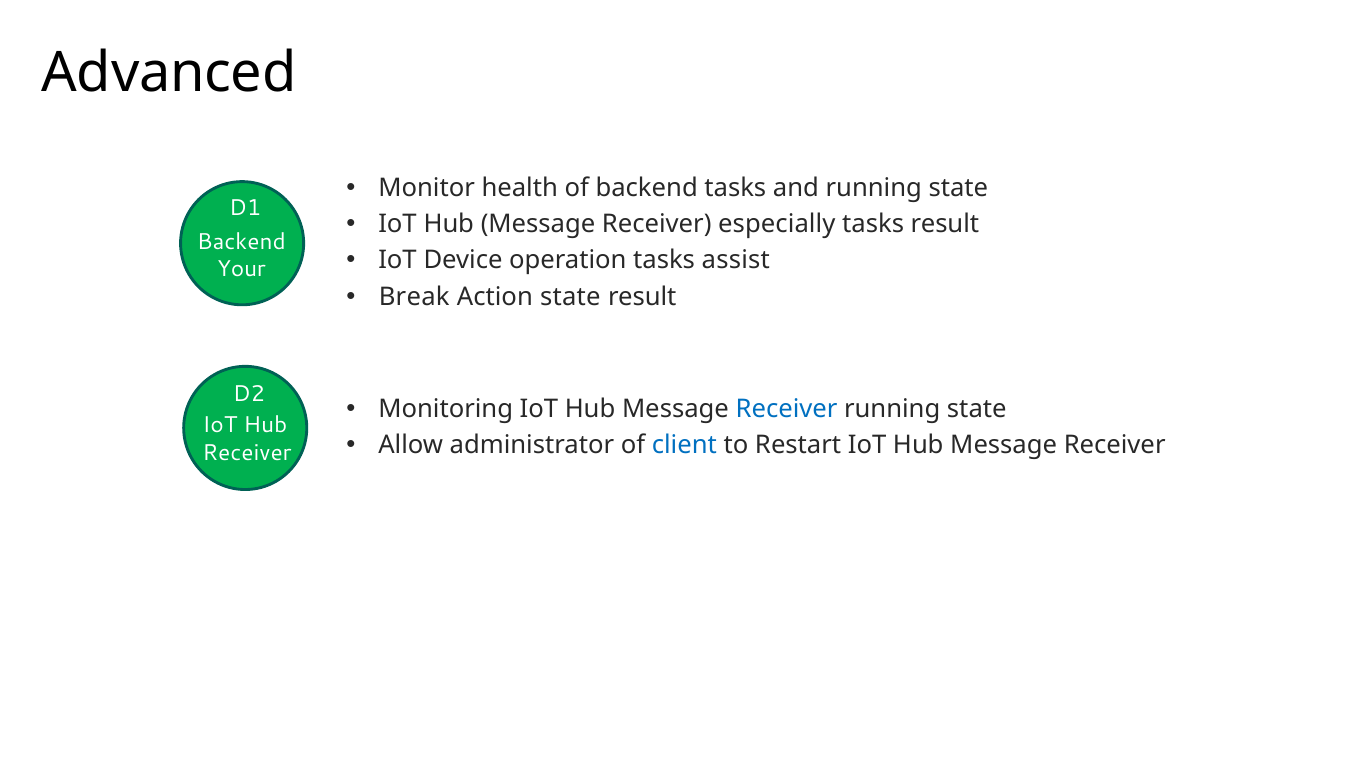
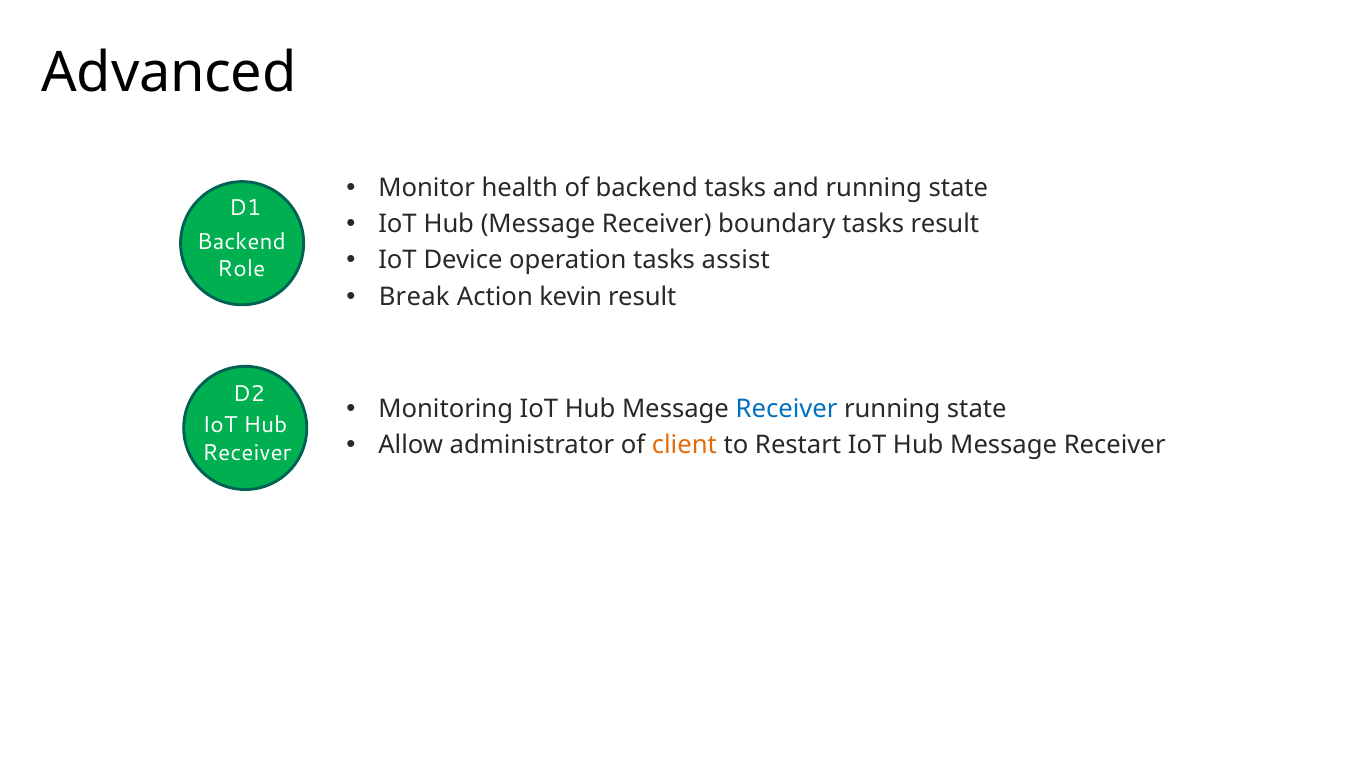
especially: especially -> boundary (777, 224)
Your: Your -> Role (241, 269)
Action state: state -> kevin (571, 297)
client colour: blue -> orange (684, 445)
